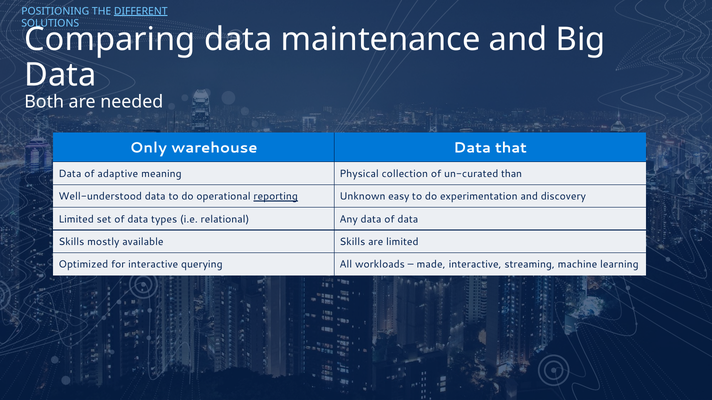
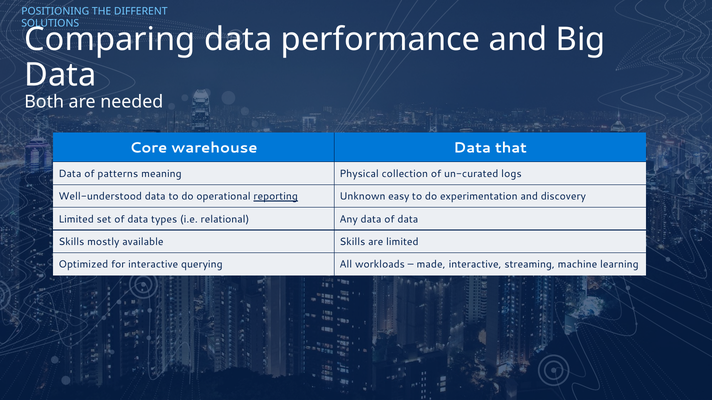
DIFFERENT underline: present -> none (141, 11)
maintenance: maintenance -> performance (381, 40)
Only: Only -> Core (149, 148)
adaptive: adaptive -> patterns (118, 174)
than: than -> logs (511, 174)
